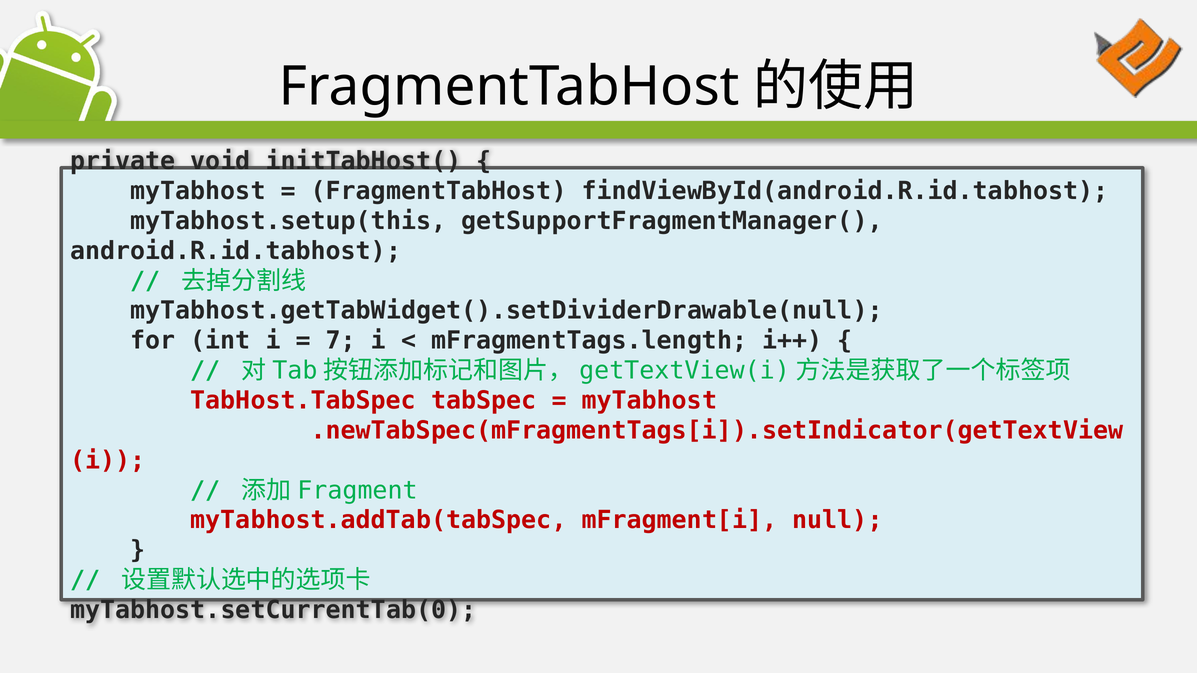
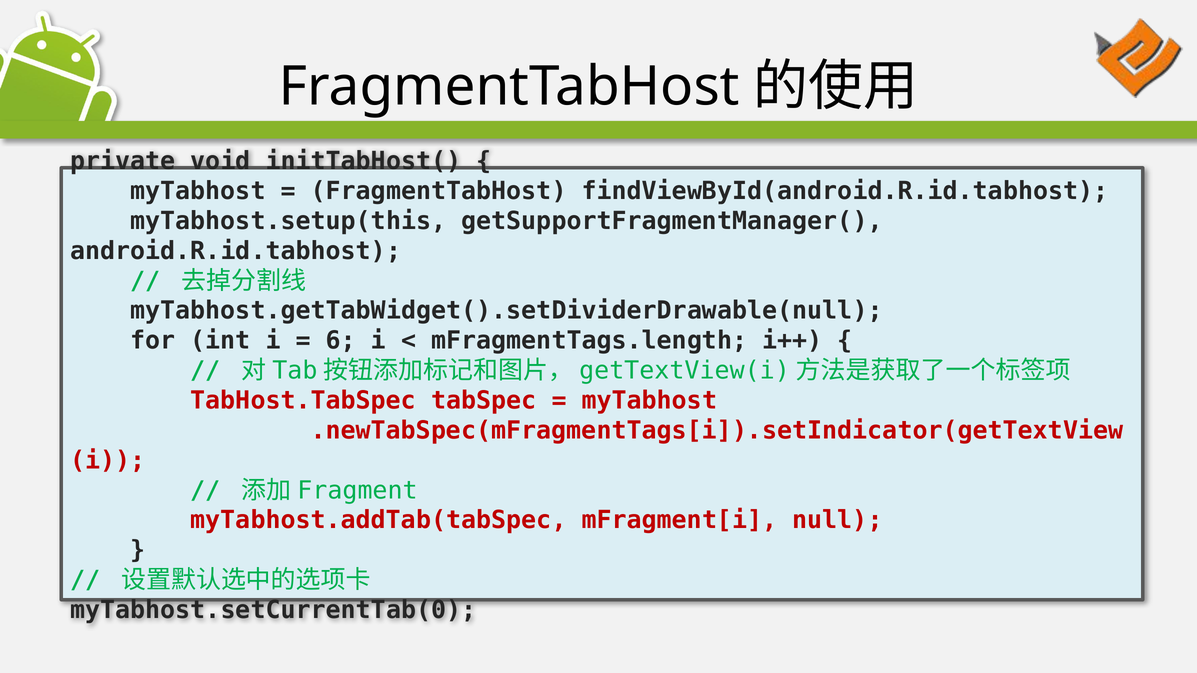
7: 7 -> 6 (341, 341)
